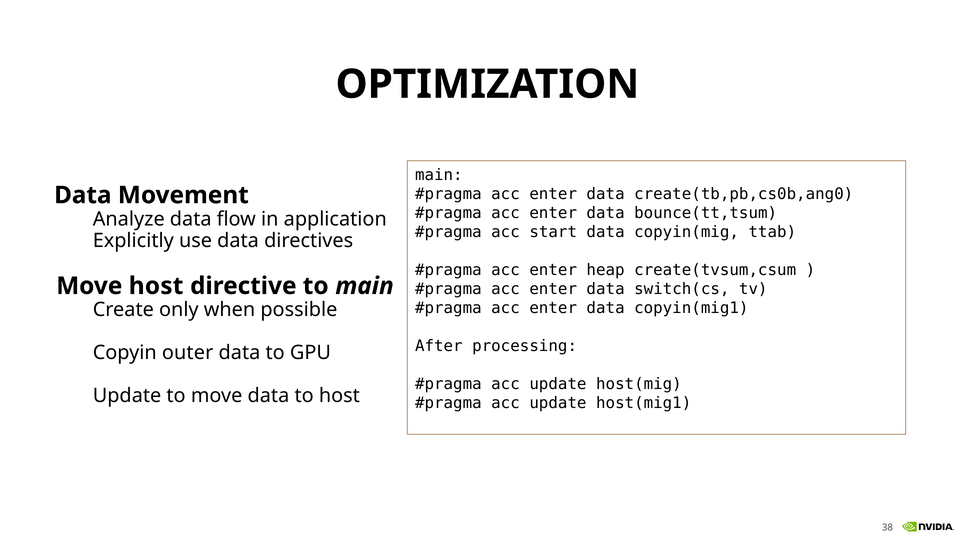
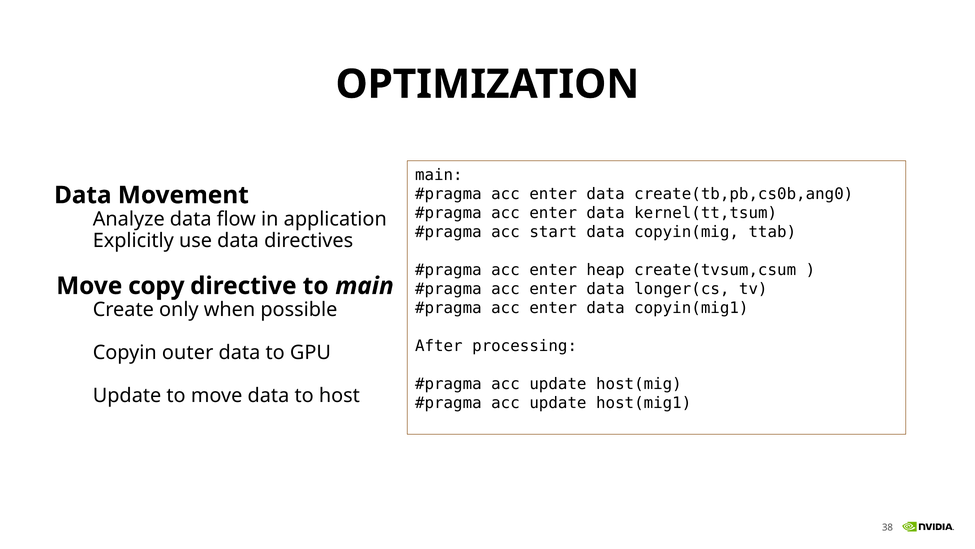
bounce(tt,tsum: bounce(tt,tsum -> kernel(tt,tsum (706, 213)
Move host: host -> copy (156, 286)
switch(cs: switch(cs -> longer(cs (682, 289)
